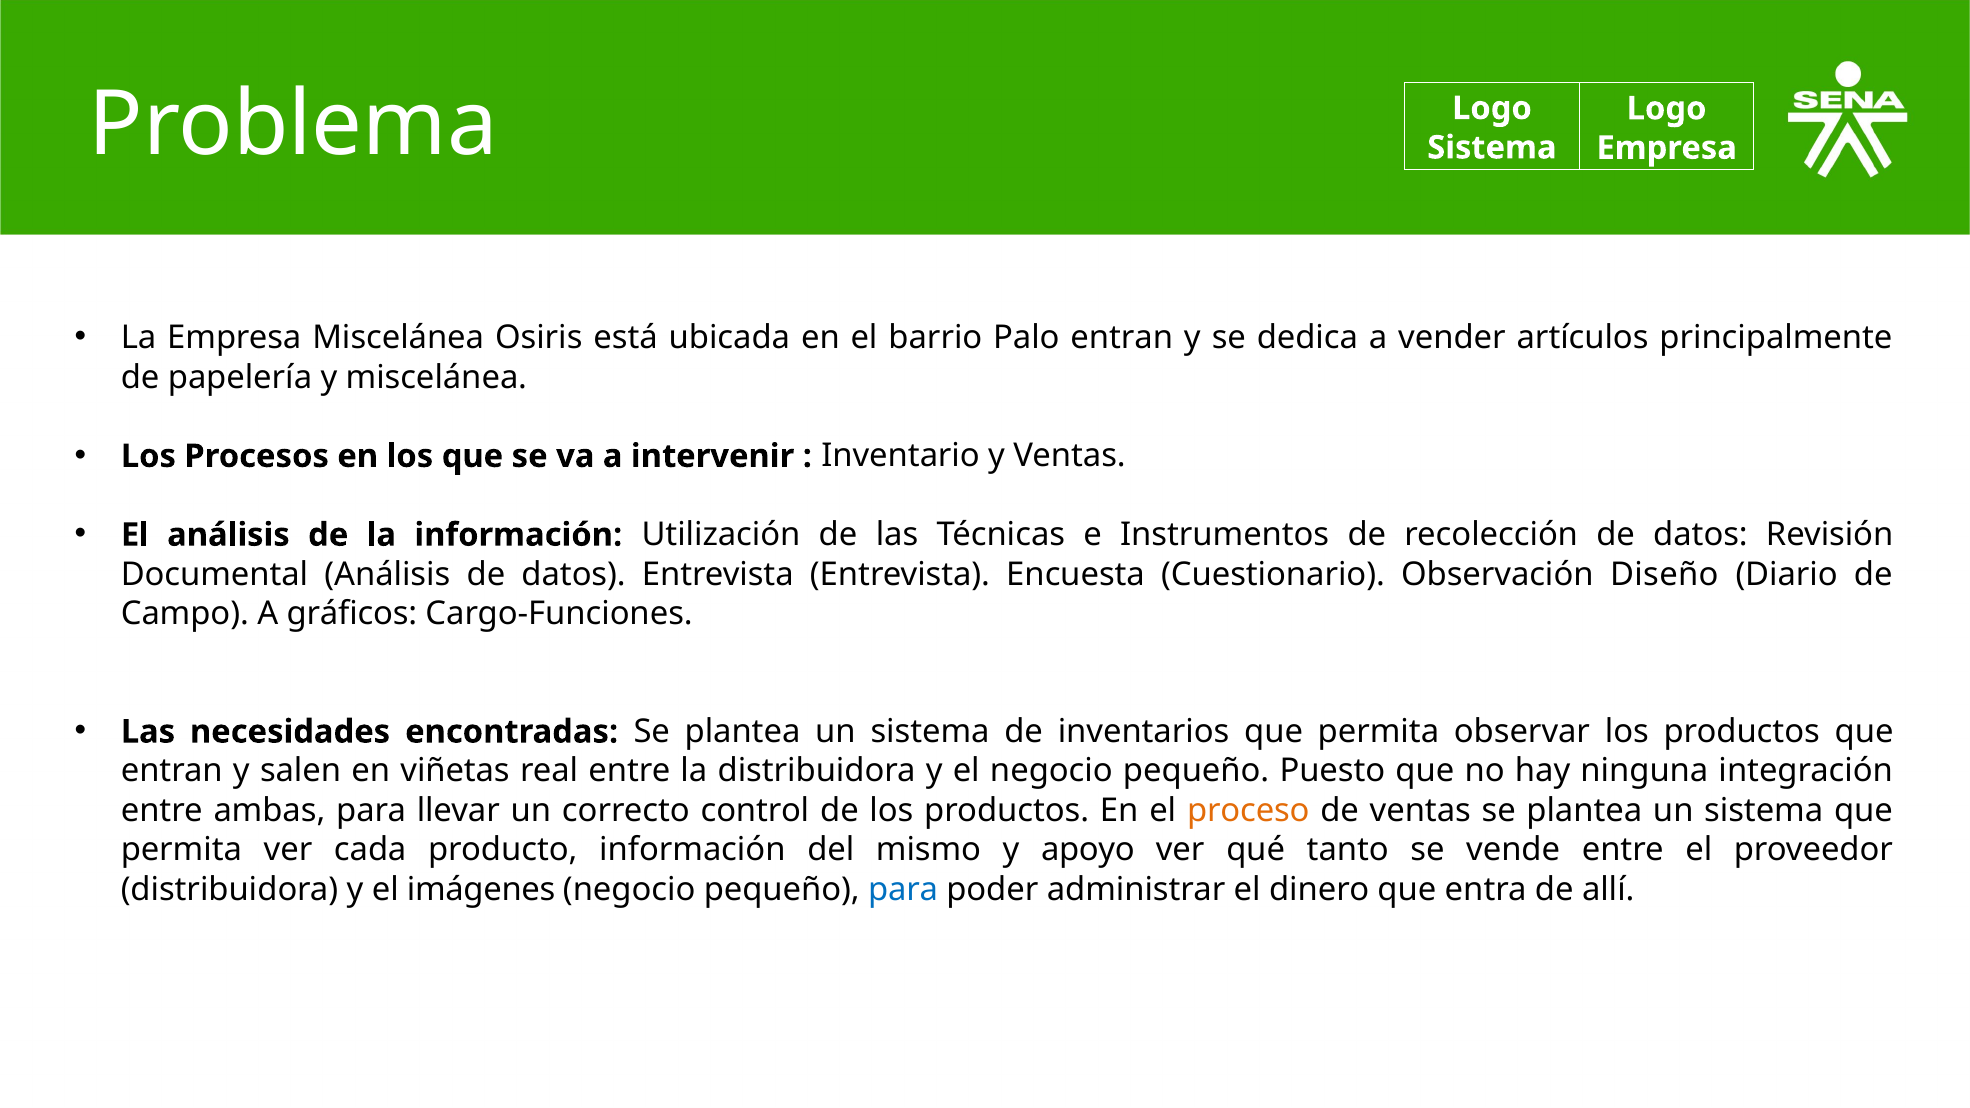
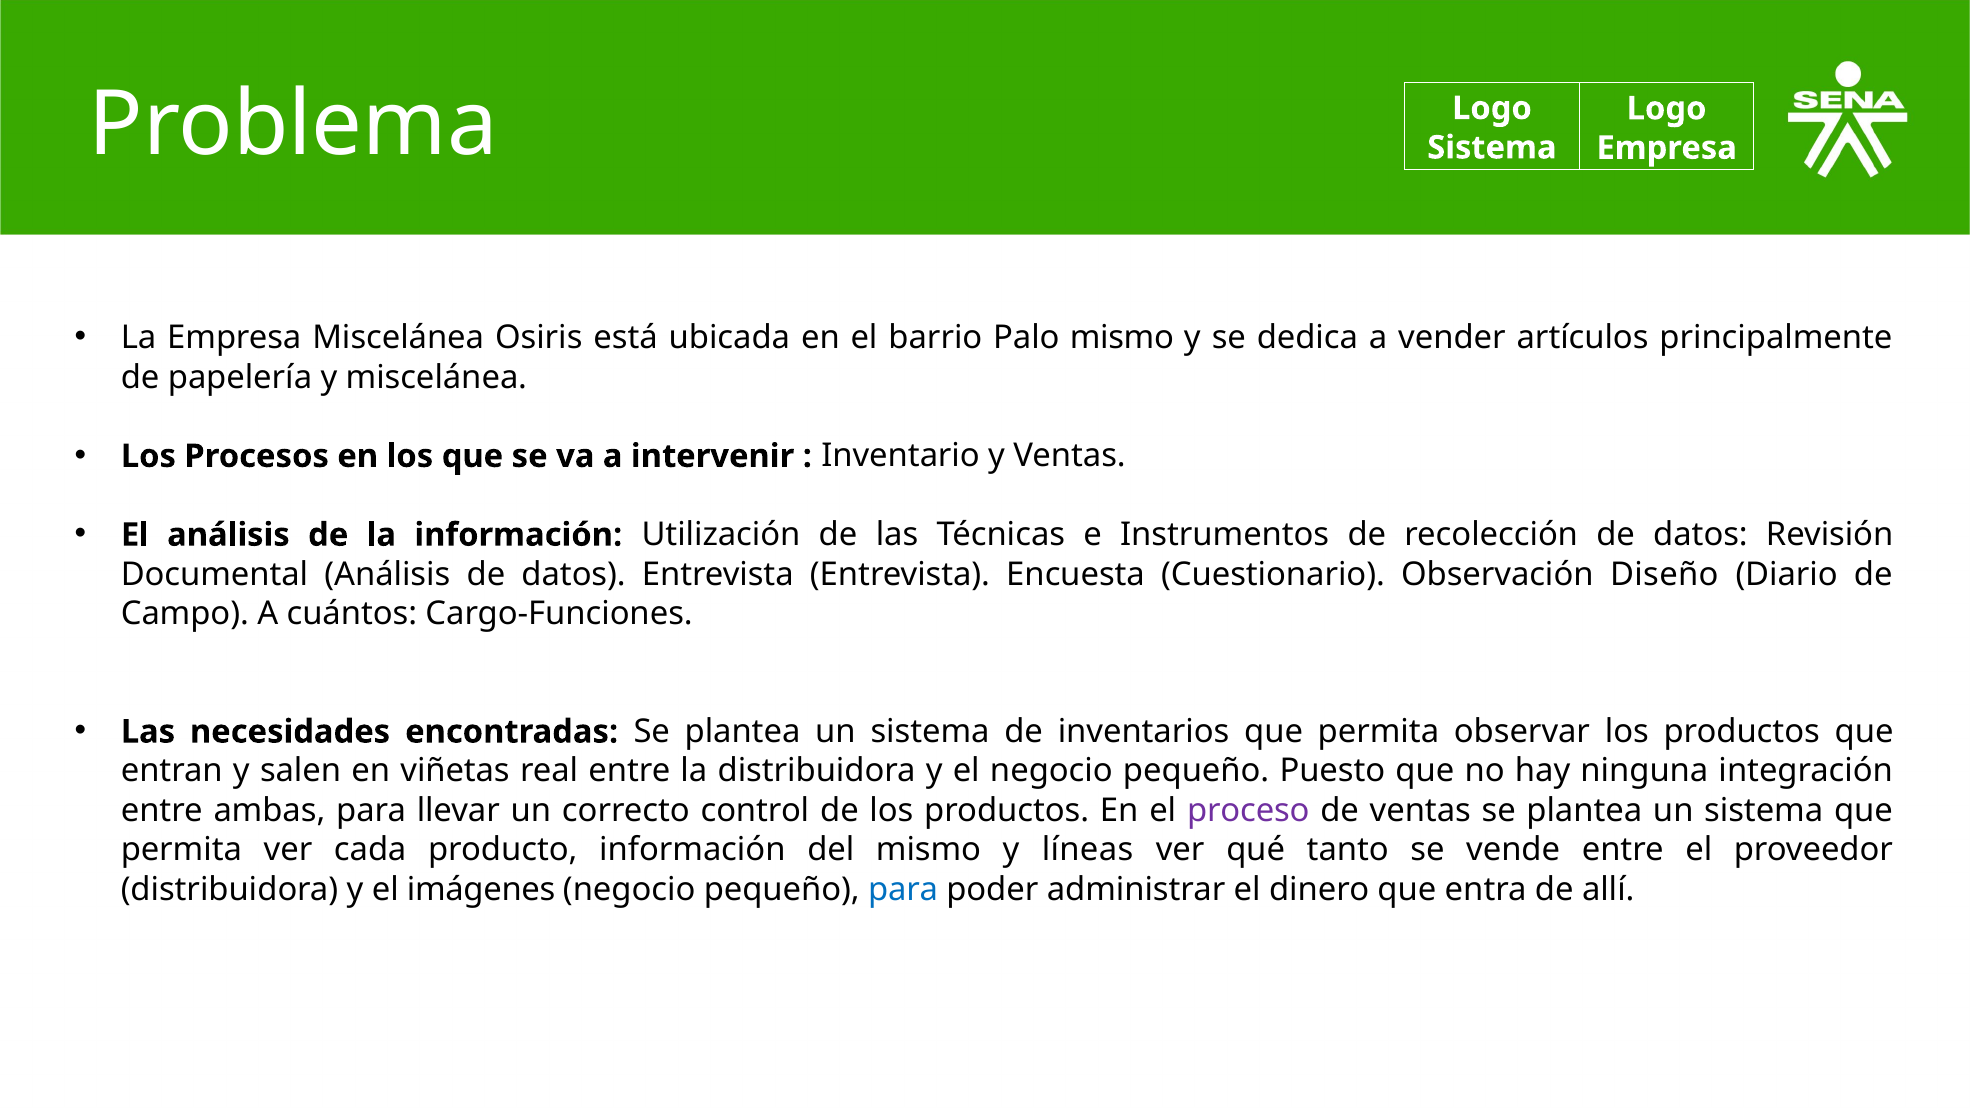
Palo entran: entran -> mismo (1122, 338)
gráficos: gráficos -> cuántos (352, 614)
proceso colour: orange -> purple (1248, 811)
apoyo: apoyo -> líneas (1088, 850)
